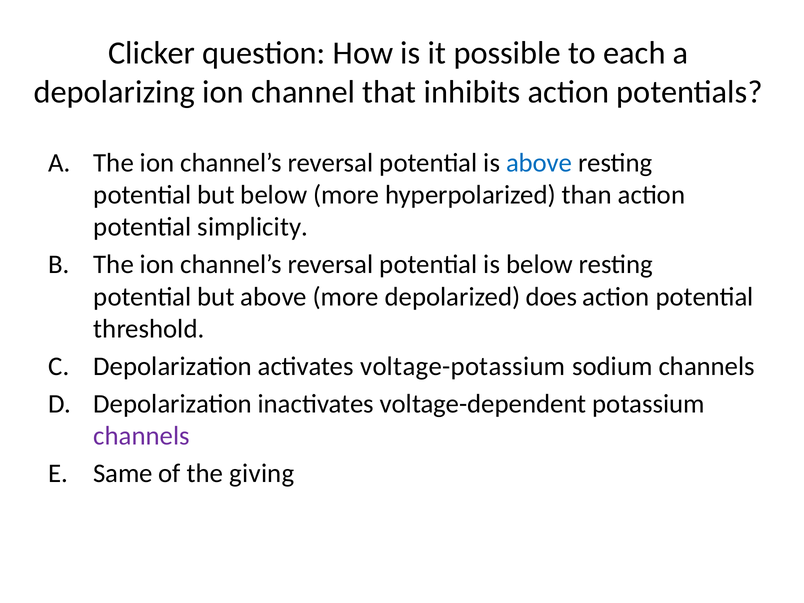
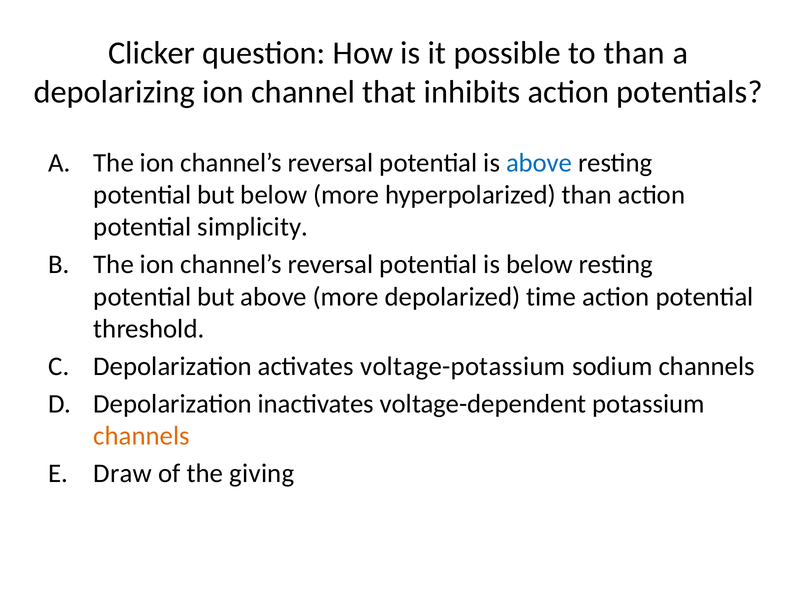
to each: each -> than (634, 53)
does: does -> time (551, 297)
channels colour: purple -> orange (142, 436)
Same: Same -> Draw (123, 474)
